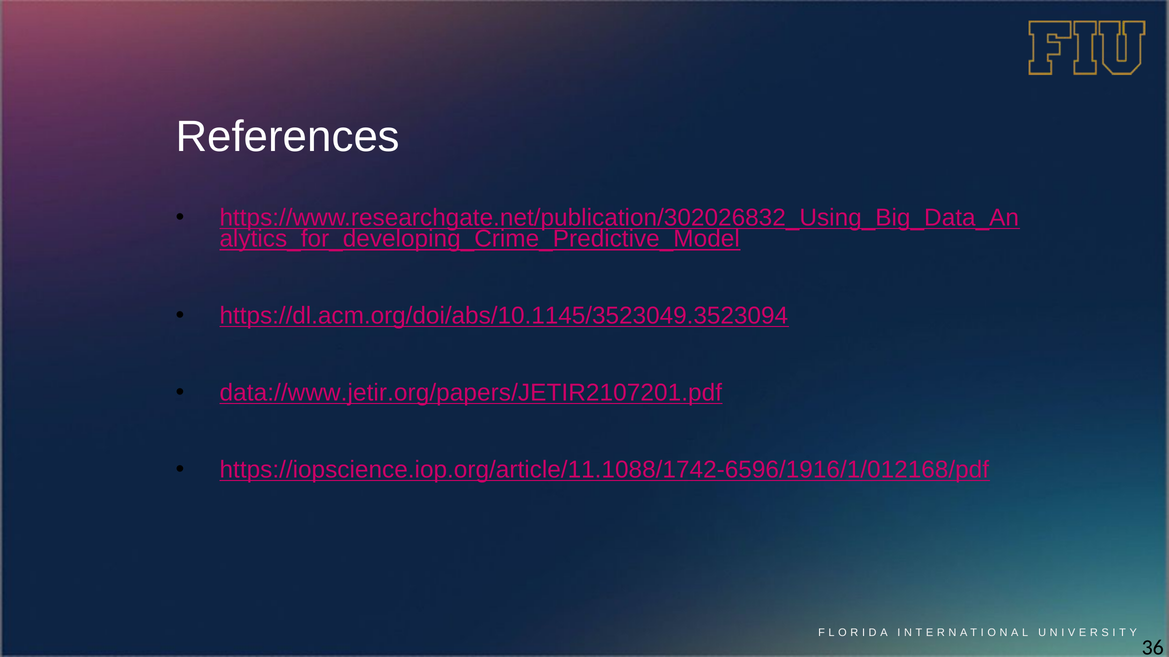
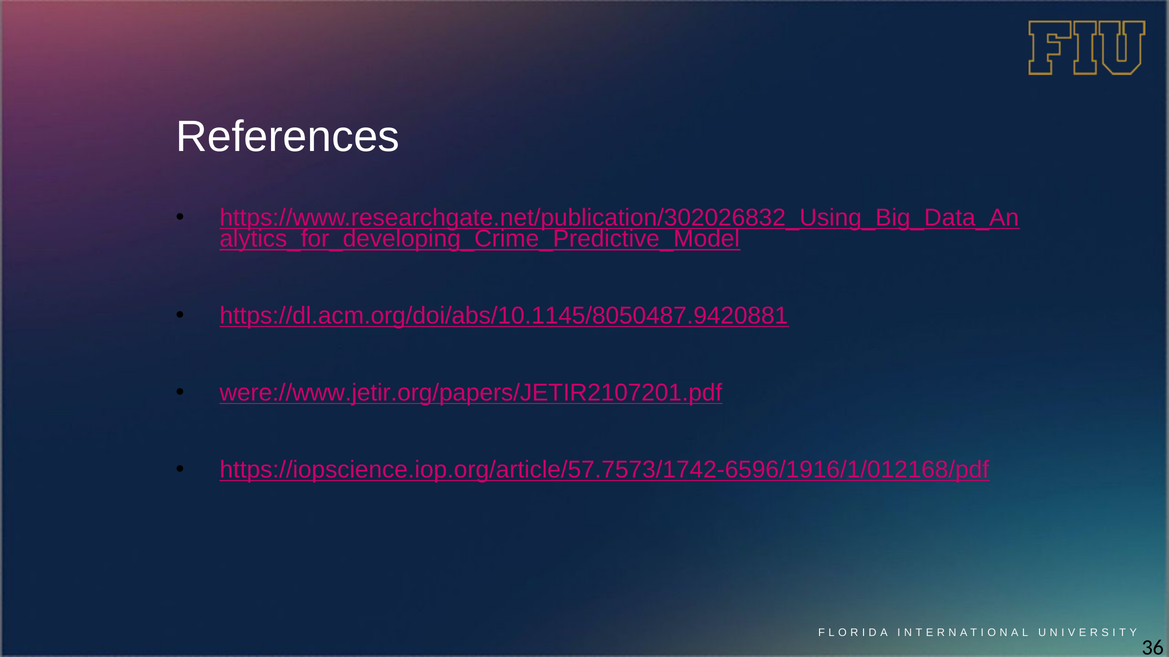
https://dl.acm.org/doi/abs/10.1145/3523049.3523094: https://dl.acm.org/doi/abs/10.1145/3523049.3523094 -> https://dl.acm.org/doi/abs/10.1145/8050487.9420881 (504, 316)
data://www.jetir.org/papers/JETIR2107201.pdf: data://www.jetir.org/papers/JETIR2107201.pdf -> were://www.jetir.org/papers/JETIR2107201.pdf (471, 393)
https://iopscience.iop.org/article/11.1088/1742-6596/1916/1/012168/pdf: https://iopscience.iop.org/article/11.1088/1742-6596/1916/1/012168/pdf -> https://iopscience.iop.org/article/57.7573/1742-6596/1916/1/012168/pdf (604, 470)
